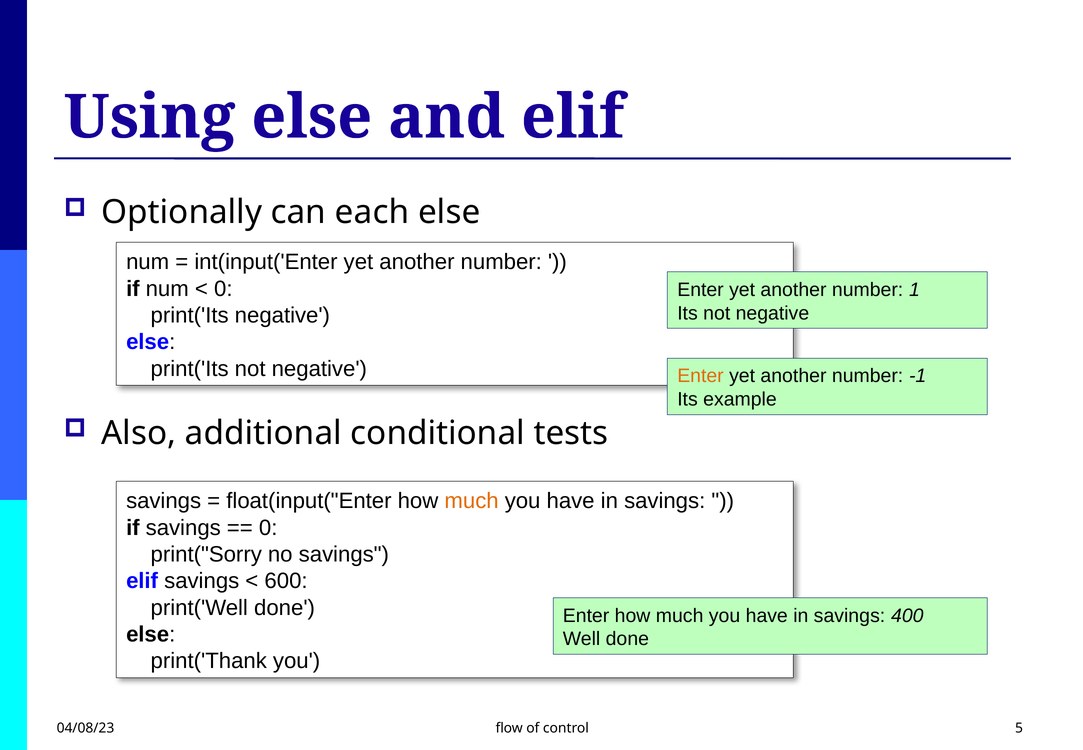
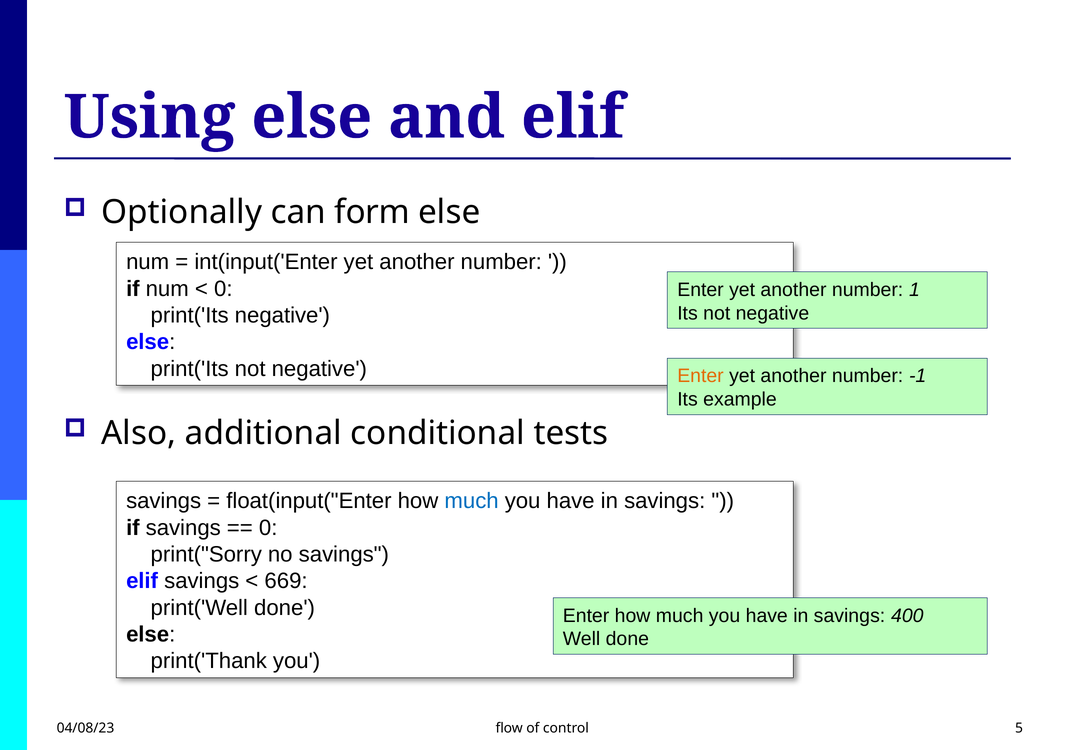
each: each -> form (372, 212)
much colour: orange -> blue (472, 501)
600: 600 -> 669 (286, 581)
